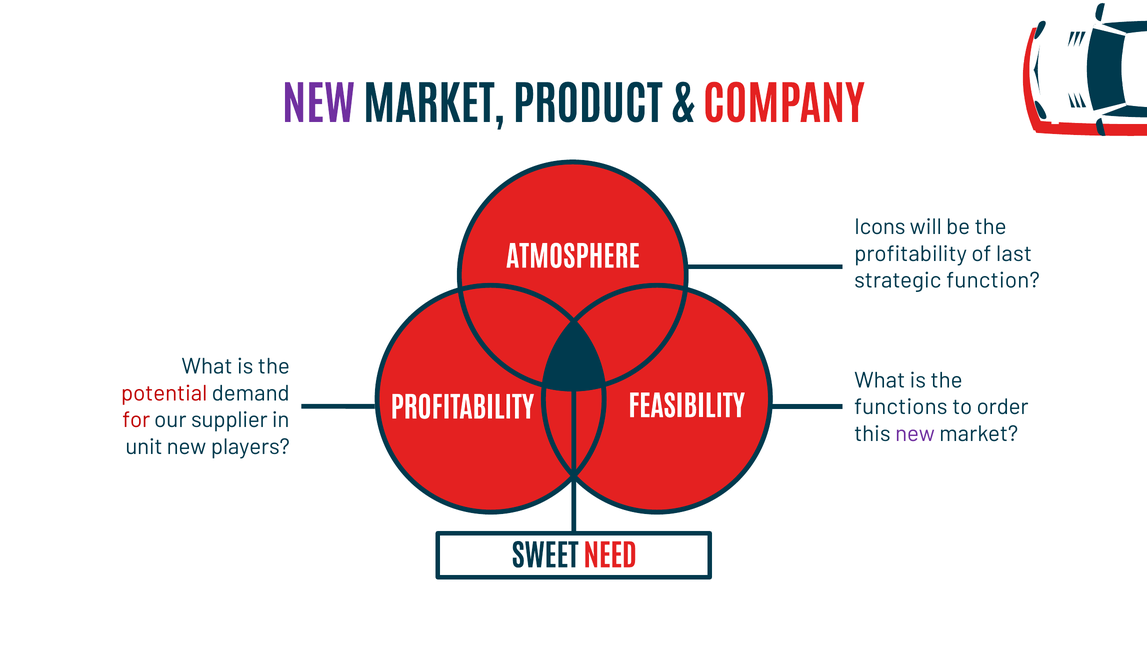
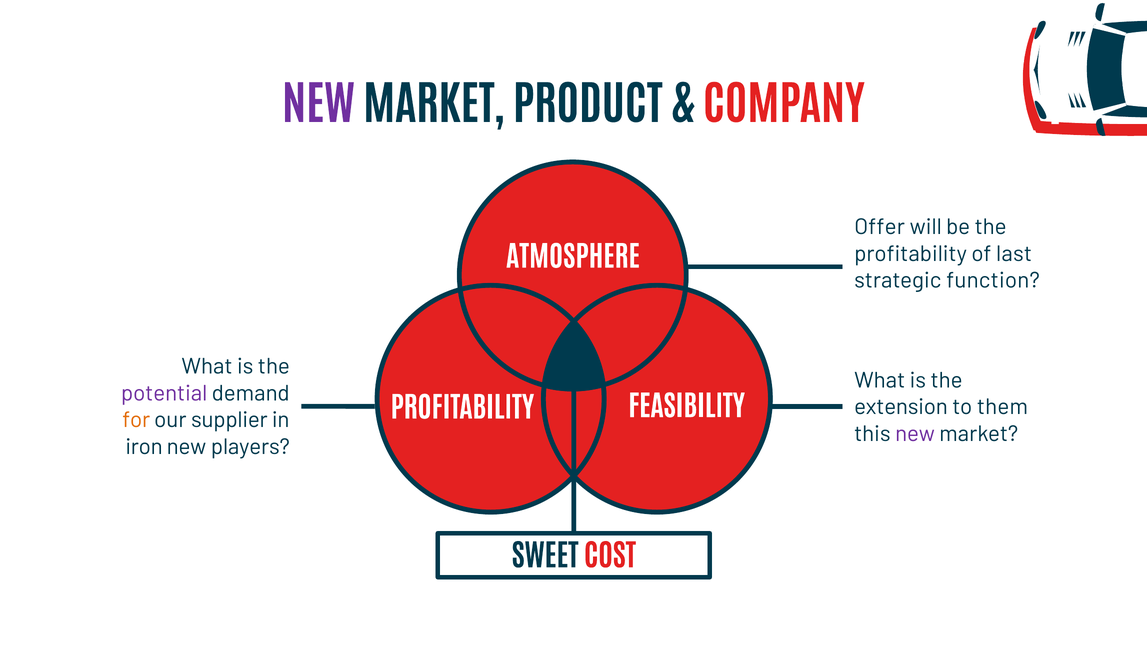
Icons: Icons -> Offer (880, 227)
potential colour: red -> purple (164, 393)
functions: functions -> extension (901, 407)
order: order -> them (1002, 407)
for colour: red -> orange (136, 420)
unit: unit -> iron (144, 447)
NEED: NEED -> COST (610, 558)
